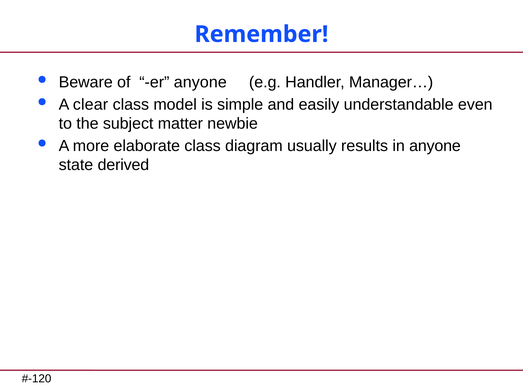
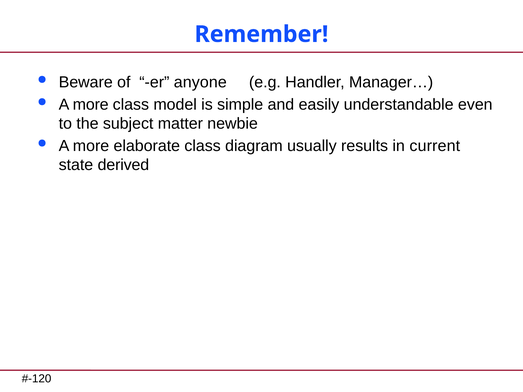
clear: clear -> more (91, 104)
in anyone: anyone -> current (435, 146)
